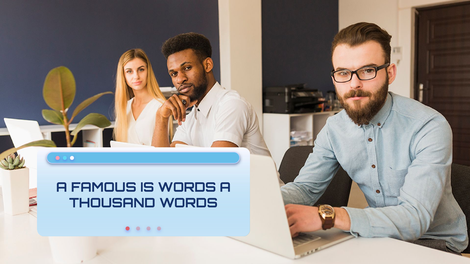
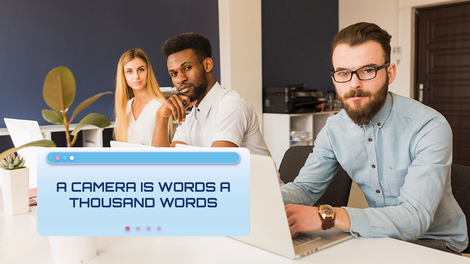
FAMOUS: FAMOUS -> CAMERA (104, 188)
